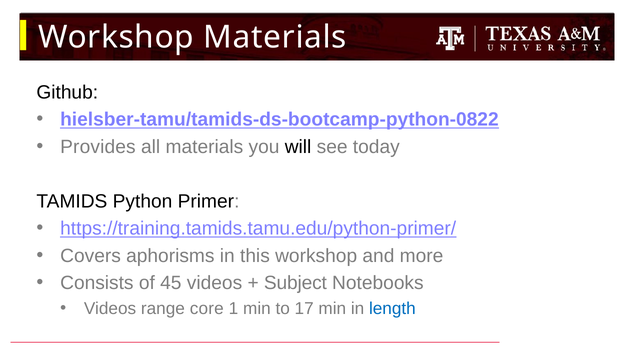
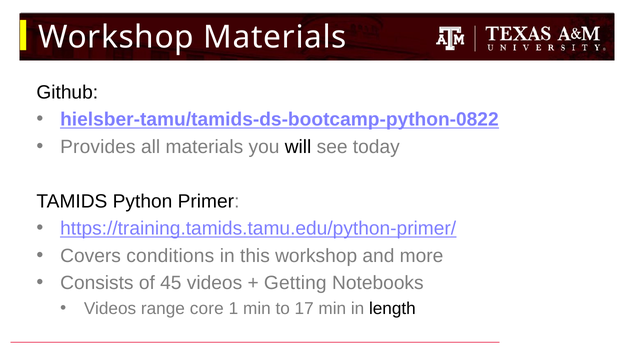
aphorisms: aphorisms -> conditions (170, 255)
Subject: Subject -> Getting (295, 283)
length colour: blue -> black (392, 308)
